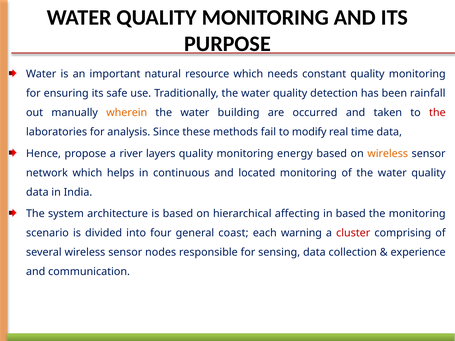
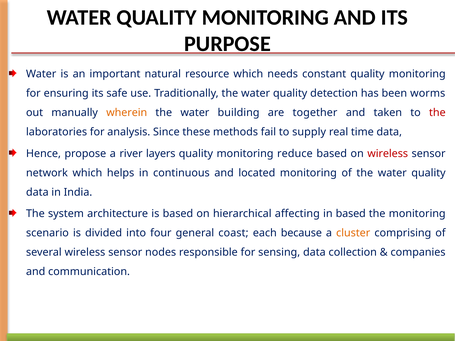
rainfall: rainfall -> worms (428, 93)
occurred: occurred -> together (315, 113)
modify: modify -> supply (309, 132)
energy: energy -> reduce (295, 154)
wireless colour: orange -> red (388, 154)
warning: warning -> because (301, 233)
cluster colour: red -> orange (353, 233)
experience: experience -> companies (418, 253)
